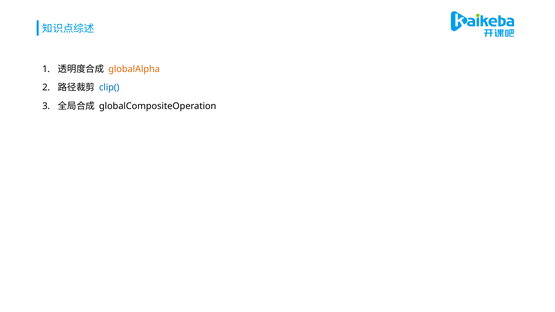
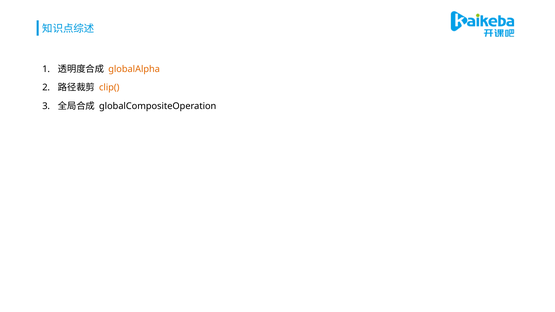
clip( colour: blue -> orange (109, 88)
